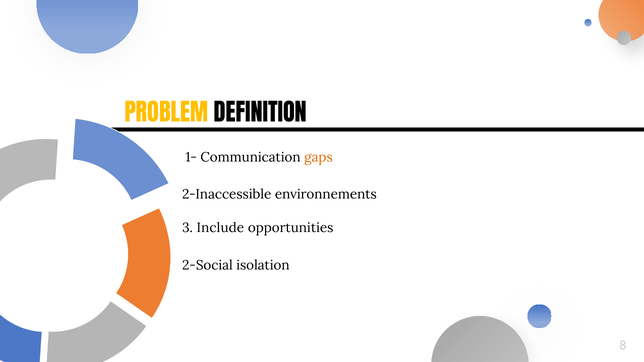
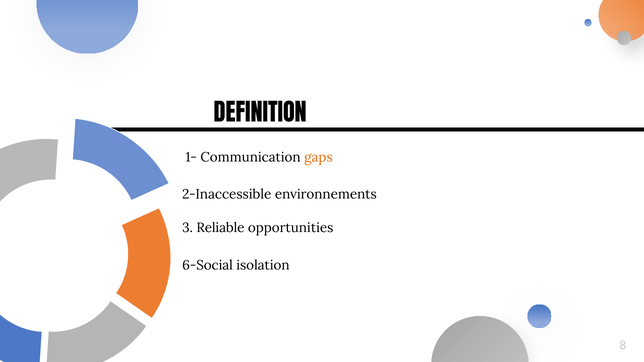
PROBLEM colour: yellow -> white (166, 114)
Include: Include -> Reliable (220, 228)
2-Social: 2-Social -> 6-Social (207, 265)
